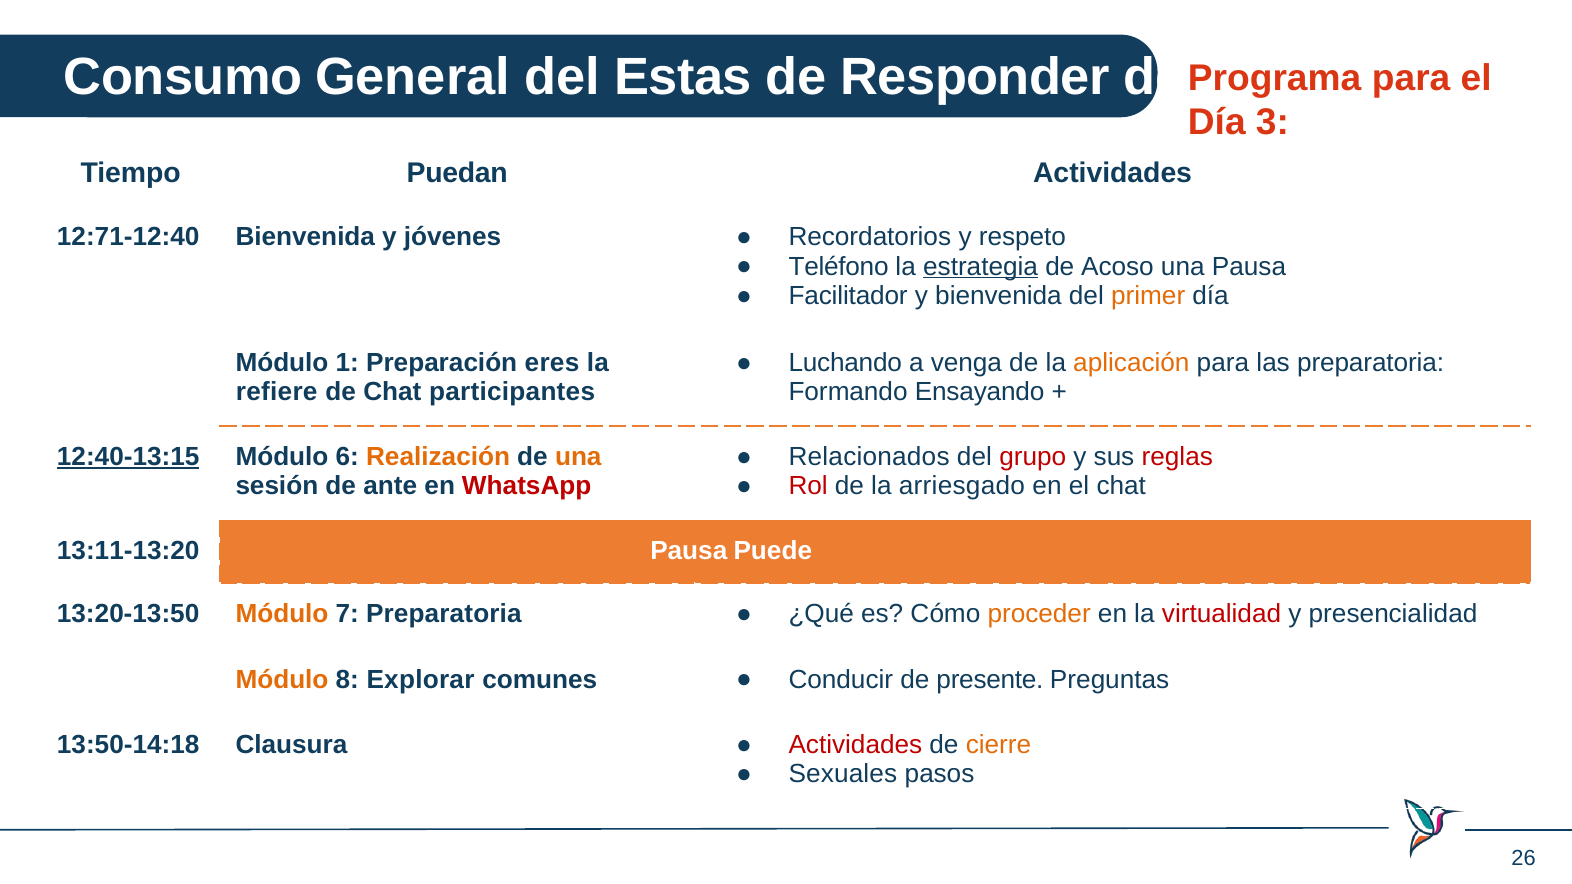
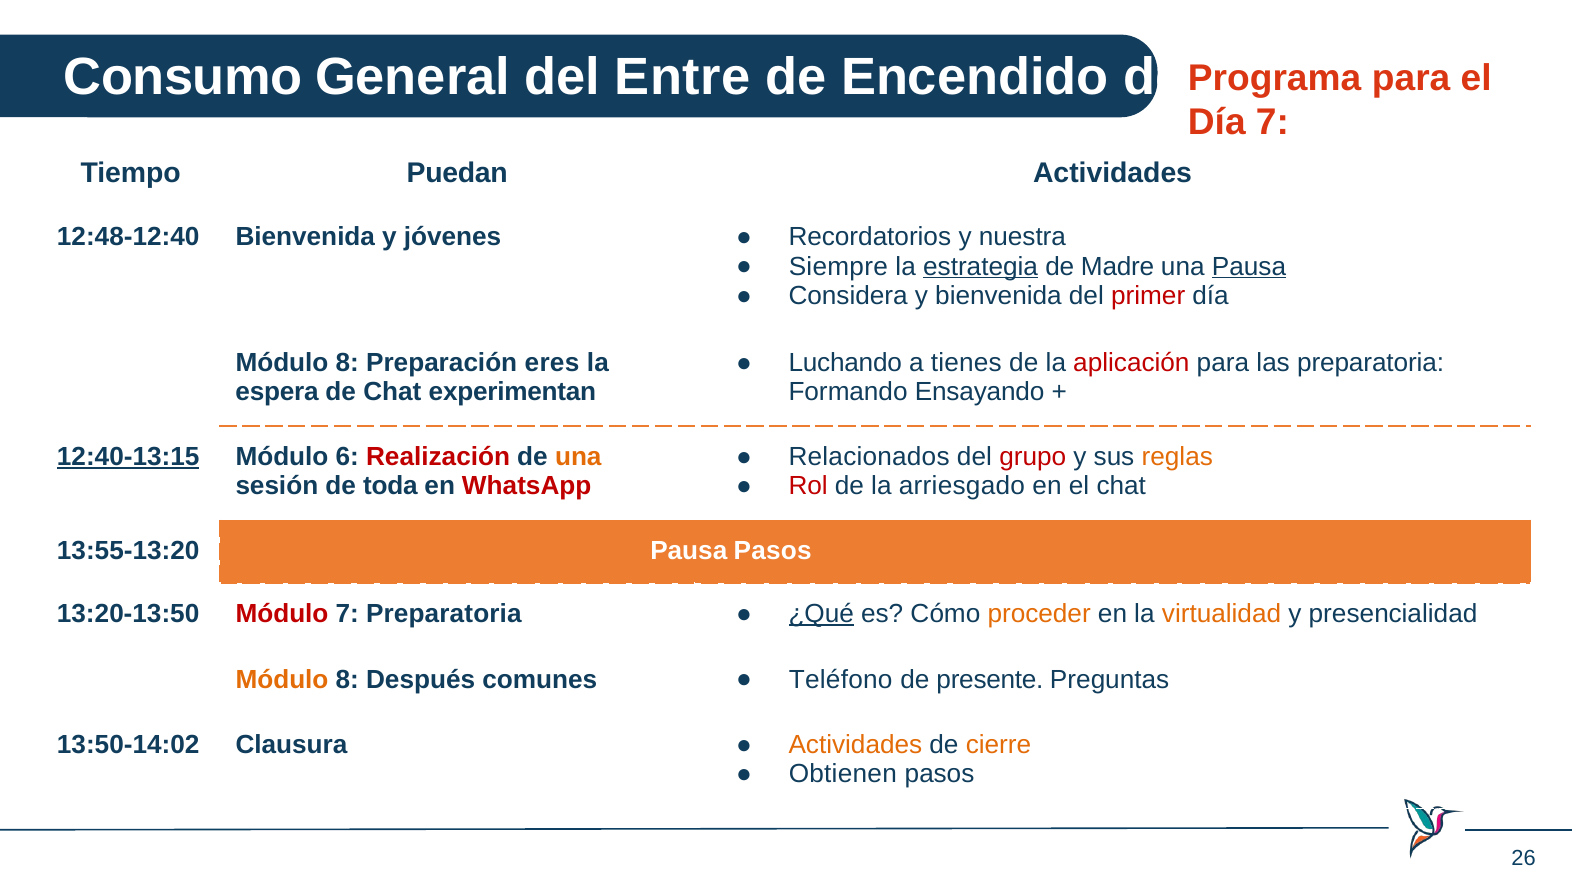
Estas: Estas -> Entre (683, 77)
Responder: Responder -> Encendido (975, 77)
Día 3: 3 -> 7 (1272, 123)
12:71-12:40: 12:71-12:40 -> 12:48-12:40 (128, 237)
respeto: respeto -> nuestra (1022, 237)
Teléfono: Teléfono -> Siempre (838, 266)
Acoso: Acoso -> Madre (1118, 266)
Pausa underline: none -> present (1249, 266)
Facilitador: Facilitador -> Considera (848, 296)
primer colour: orange -> red (1148, 296)
venga: venga -> tienes (966, 363)
aplicación colour: orange -> red (1131, 363)
1: 1 -> 8 (347, 363)
refiere: refiere -> espera (277, 392)
participantes: participantes -> experimentan (512, 392)
Realización colour: orange -> red (438, 457)
reglas colour: red -> orange (1177, 457)
ante: ante -> toda (390, 486)
13:11-13:20: 13:11-13:20 -> 13:55-13:20 (128, 551)
Pausa Puede: Puede -> Pasos (773, 551)
Módulo colour: orange -> red (282, 614)
¿Qué underline: none -> present (821, 614)
virtualidad colour: red -> orange (1222, 614)
Explorar: Explorar -> Después (421, 680)
Conducir: Conducir -> Teléfono (841, 680)
13:50-14:18: 13:50-14:18 -> 13:50-14:02 (128, 745)
Actividades colour: red -> orange (855, 745)
Sexuales: Sexuales -> Obtienen (843, 774)
